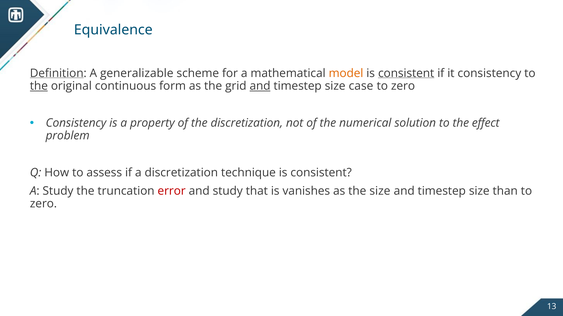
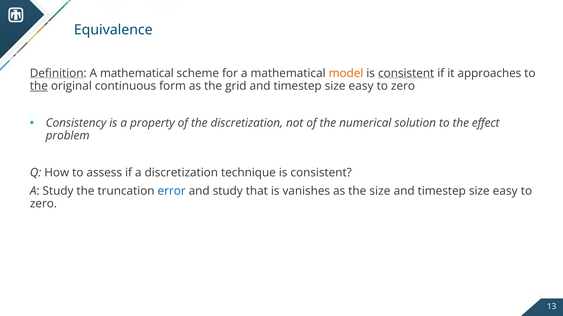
Definition A generalizable: generalizable -> mathematical (137, 73)
it consistency: consistency -> approaches (489, 73)
and underline: present -> none (260, 86)
case: case -> easy (361, 86)
error colour: red -> blue (172, 191)
than: than -> easy (505, 191)
